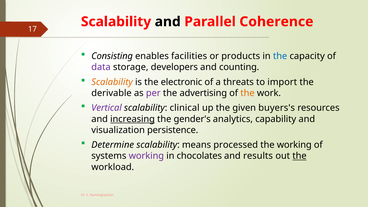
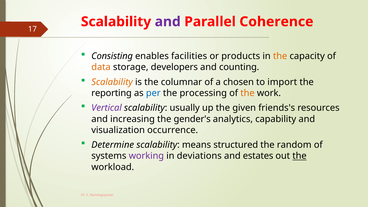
and colour: black -> purple (168, 22)
the colour: blue -> orange (280, 56)
data colour: purple -> orange (101, 67)
electronic: electronic -> columnar (181, 82)
threats: threats -> chosen (238, 82)
derivable: derivable -> reporting (112, 93)
per colour: purple -> blue (153, 93)
advertising: advertising -> processing (203, 93)
clinical: clinical -> usually (185, 108)
buyers's: buyers's -> friends's (277, 108)
increasing underline: present -> none (133, 119)
persistence: persistence -> occurrence (173, 130)
processed: processed -> structured (236, 145)
the working: working -> random (294, 145)
chocolates: chocolates -> deviations (199, 156)
results: results -> estates (258, 156)
